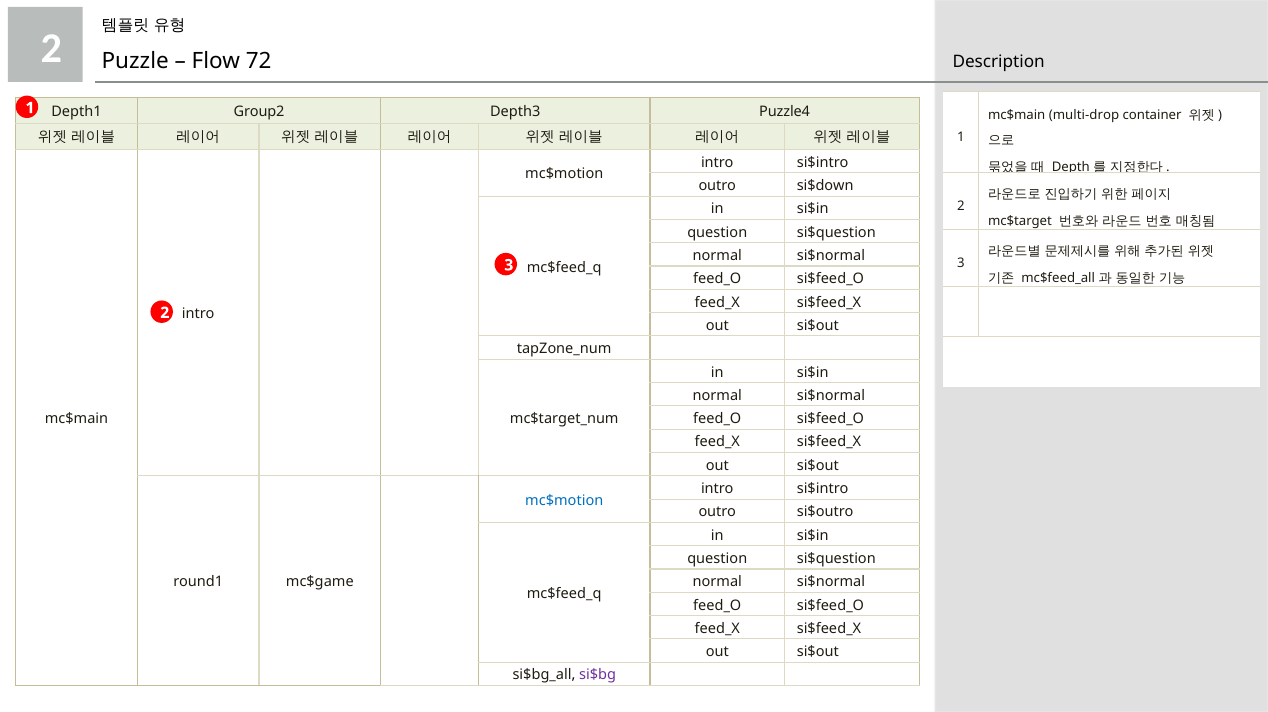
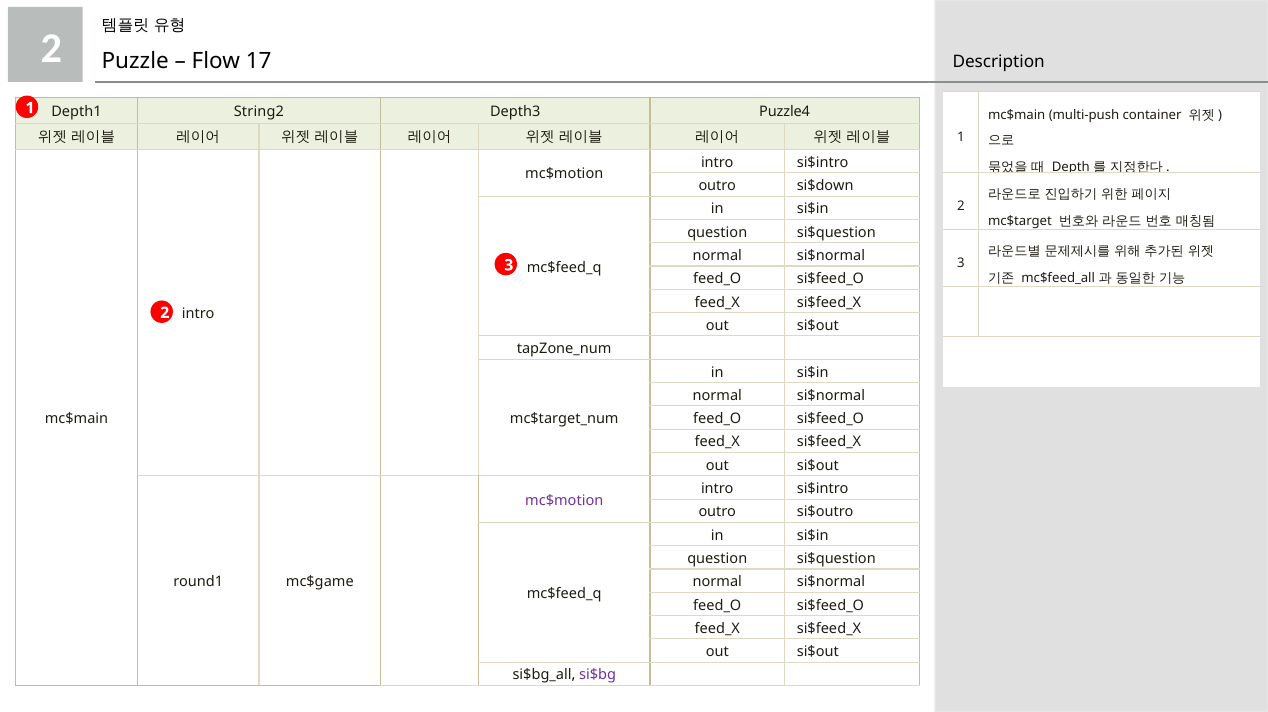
72: 72 -> 17 (259, 61)
Group2: Group2 -> String2 (259, 111)
multi-drop: multi-drop -> multi-push (1084, 115)
mc$motion colour: blue -> purple (564, 500)
